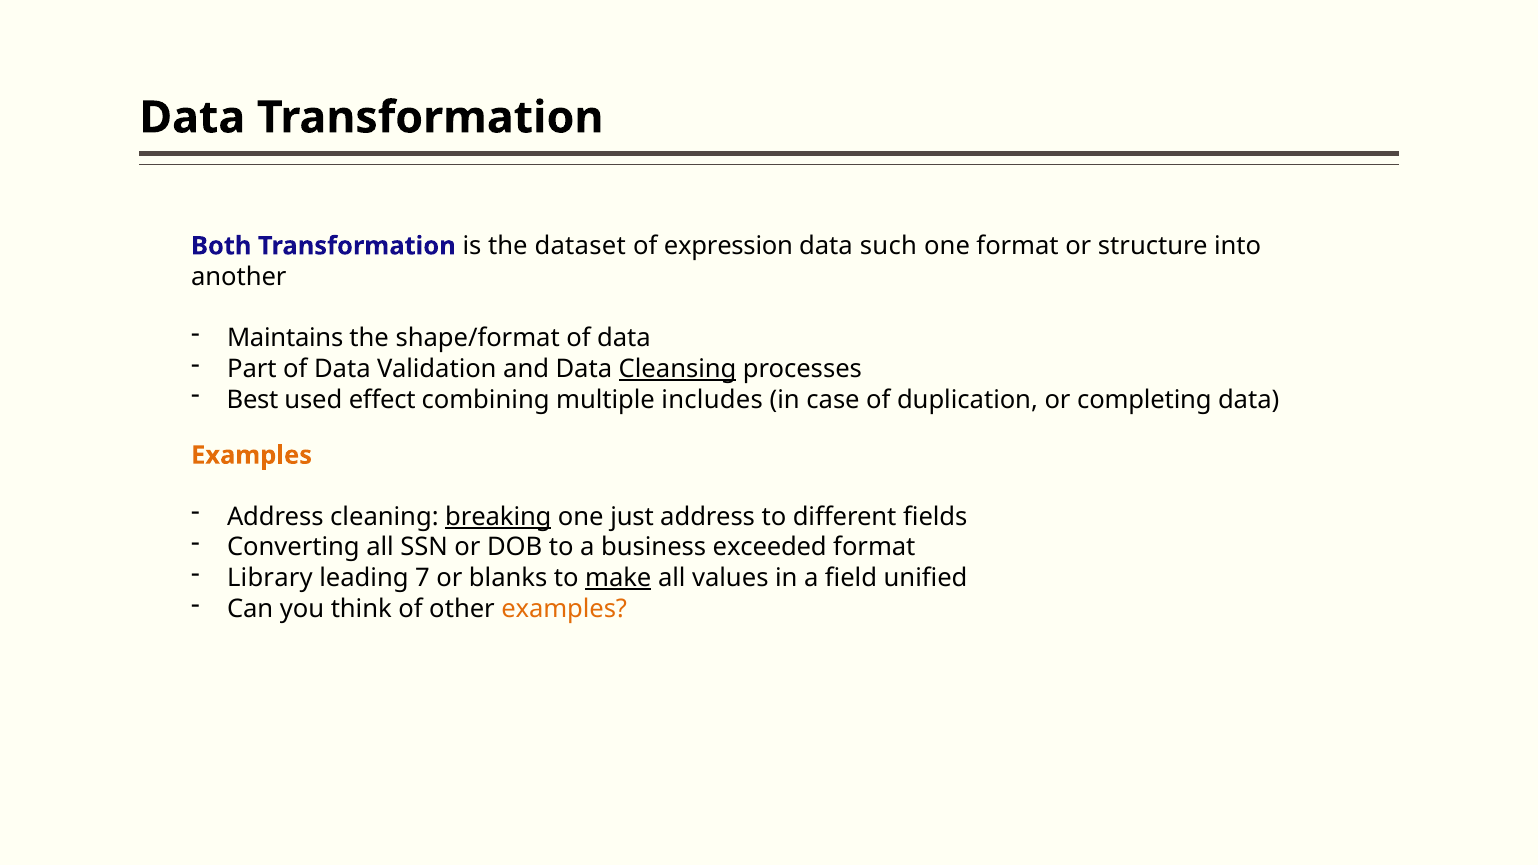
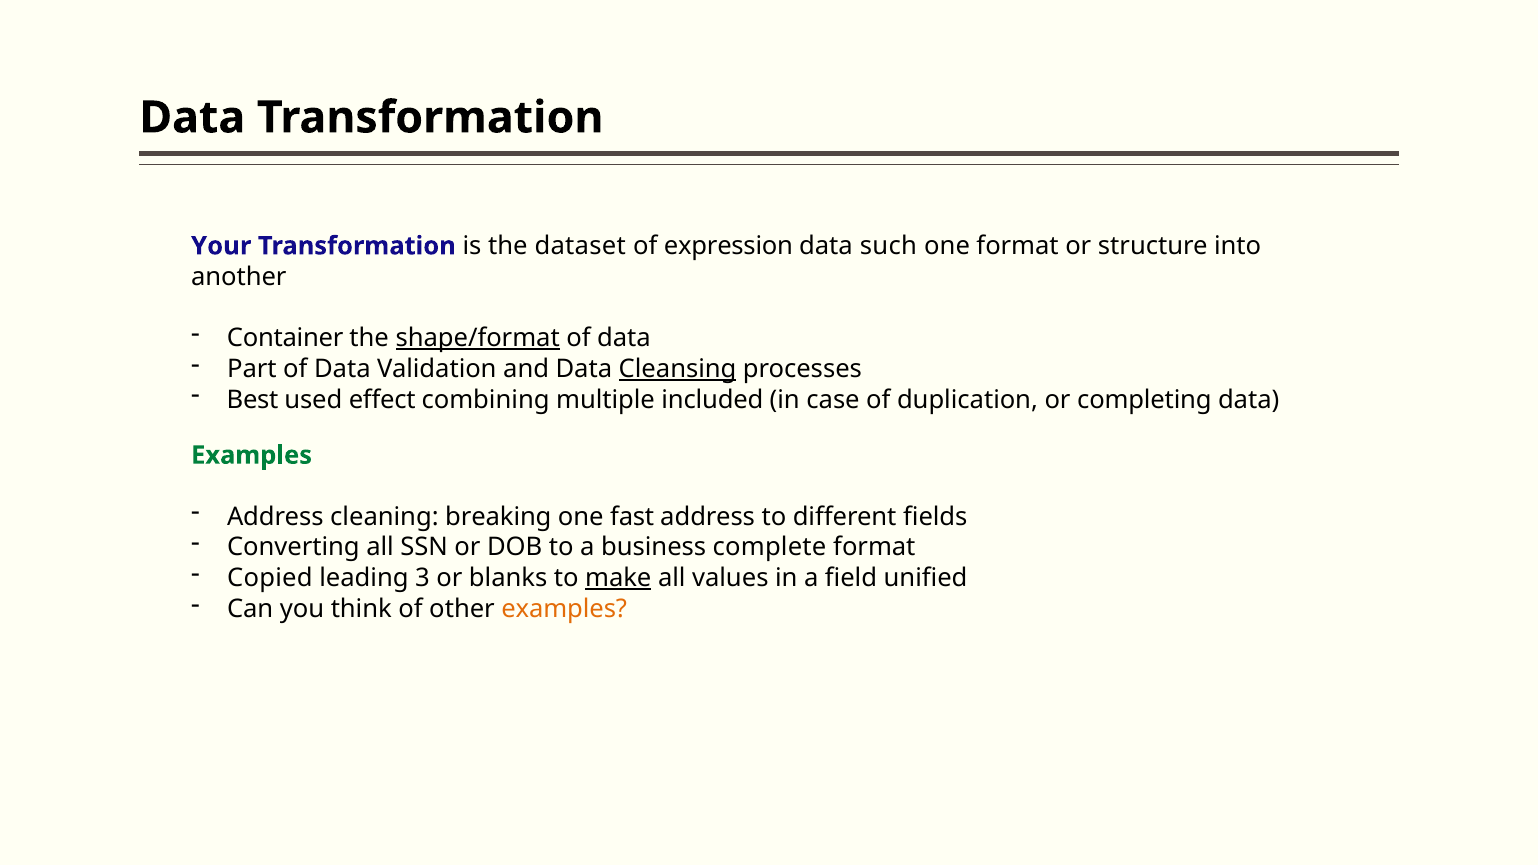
Both: Both -> Your (221, 246)
Maintains: Maintains -> Container (285, 338)
shape/format underline: none -> present (478, 338)
includes: includes -> included (712, 400)
Examples colour: orange -> green (252, 455)
breaking underline: present -> none (498, 517)
just: just -> fast (632, 517)
exceeded: exceeded -> complete (770, 548)
Library: Library -> Copied (270, 578)
7: 7 -> 3 (423, 578)
